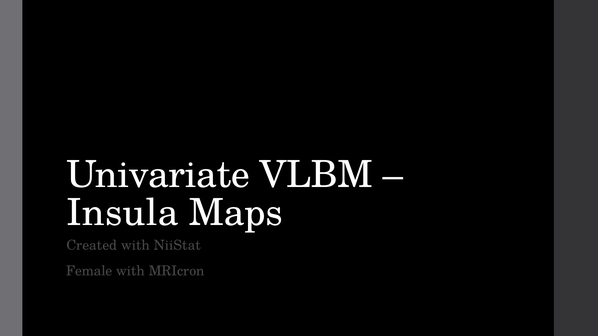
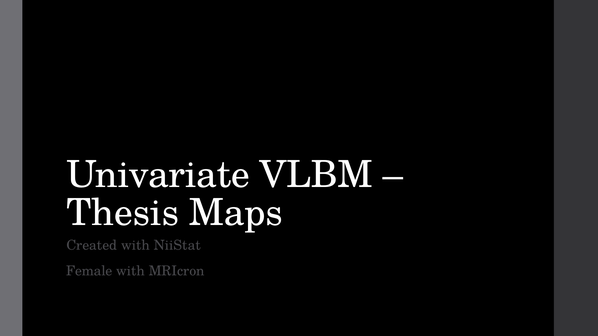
Insula: Insula -> Thesis (123, 213)
